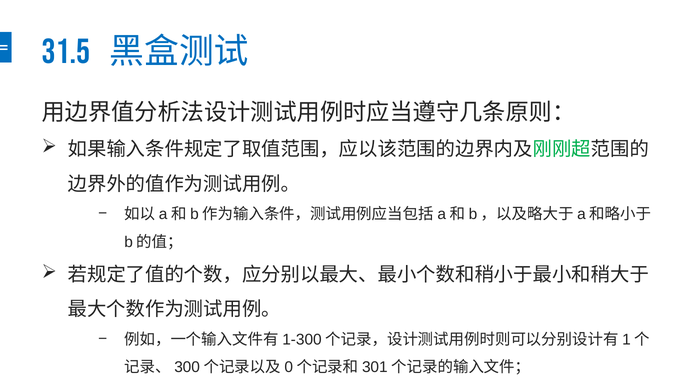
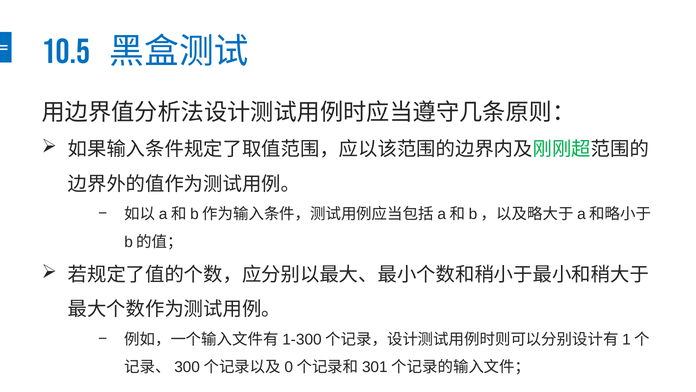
31.5: 31.5 -> 10.5 (66, 52)
